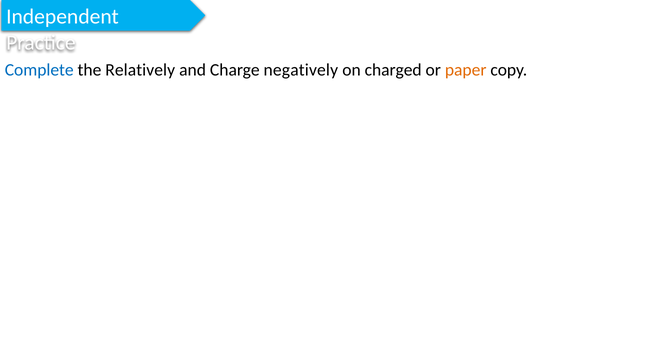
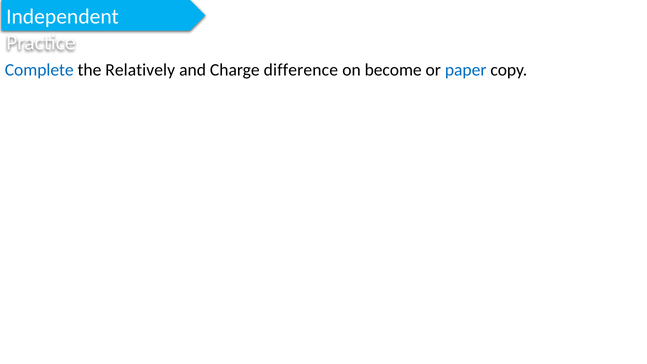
negatively: negatively -> difference (301, 70)
charged: charged -> become (393, 70)
paper colour: orange -> blue (466, 70)
